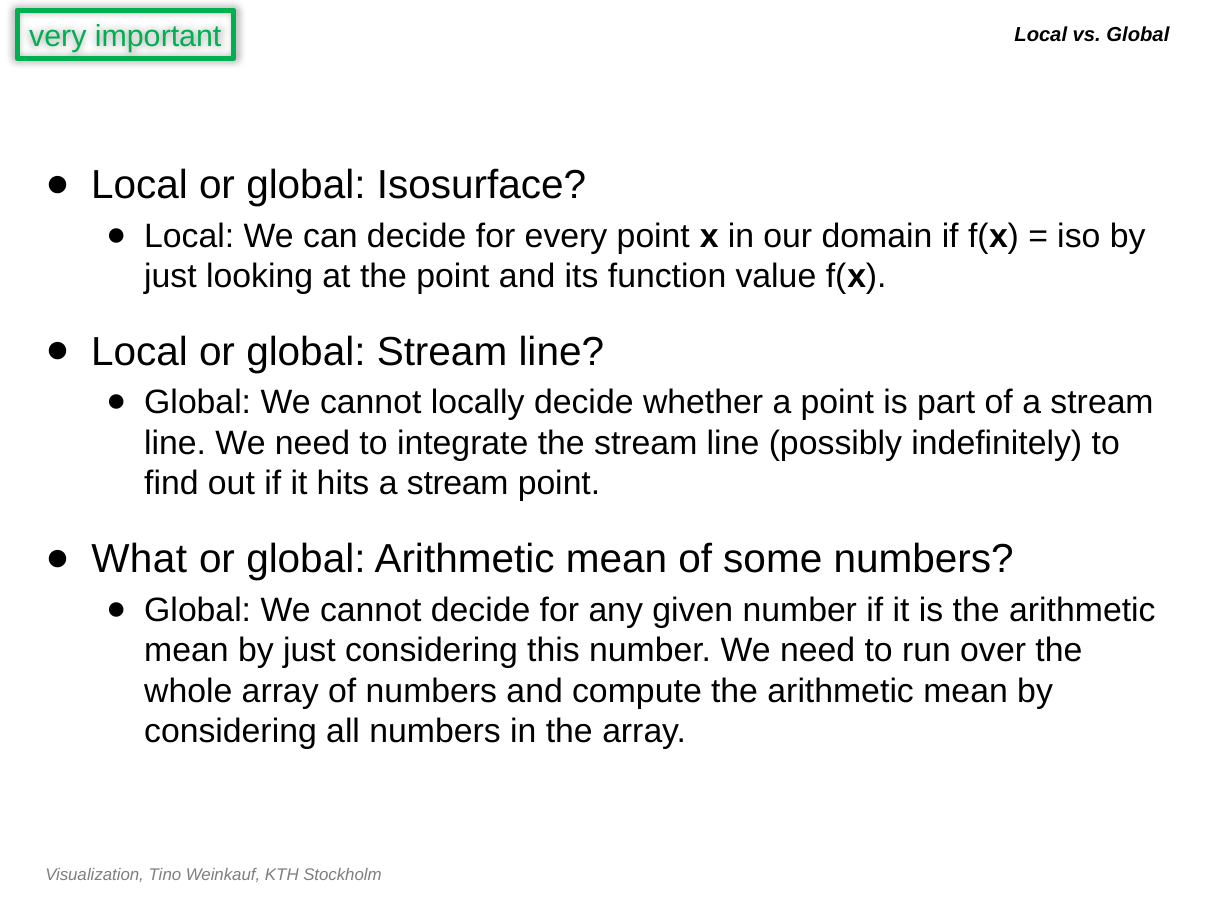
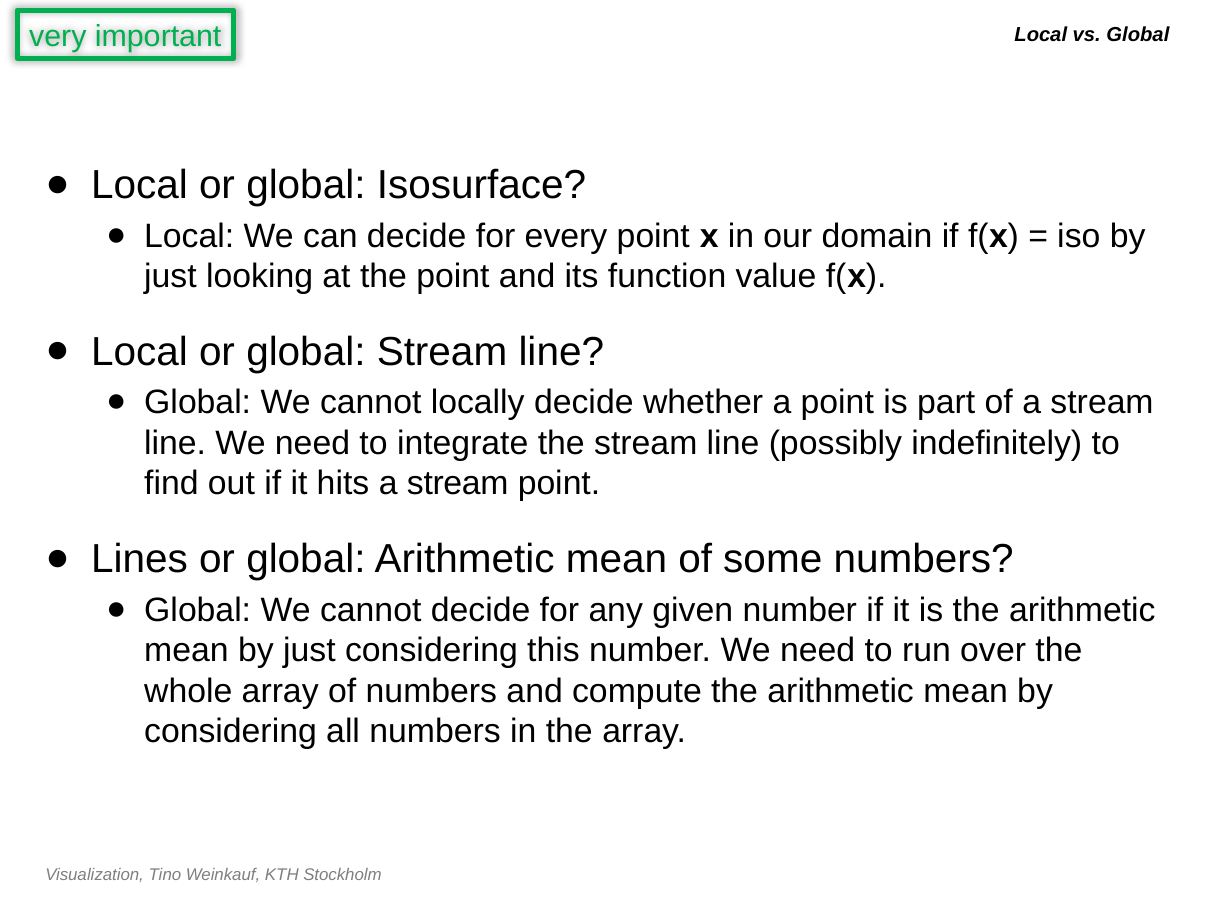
What: What -> Lines (139, 559)
